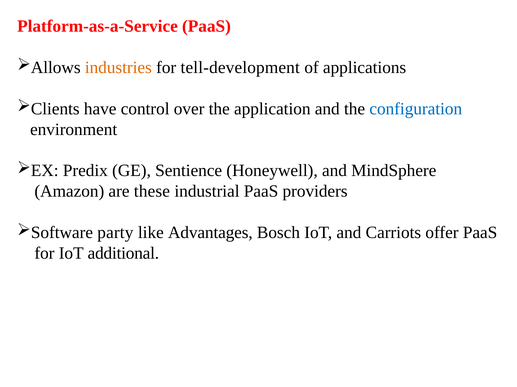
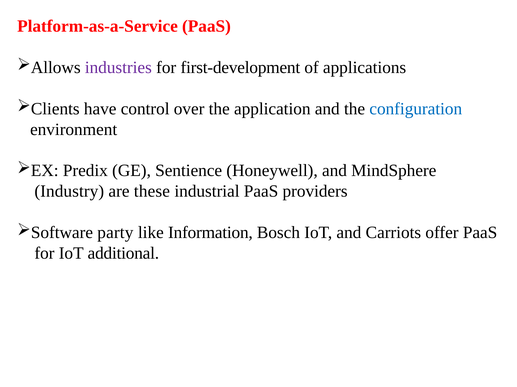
industries colour: orange -> purple (118, 68)
tell-development: tell-development -> first-development (240, 68)
Amazon: Amazon -> Industry (69, 192)
Advantages: Advantages -> Information (210, 233)
